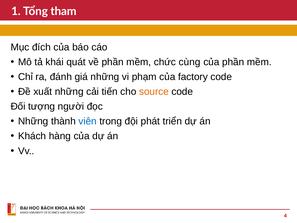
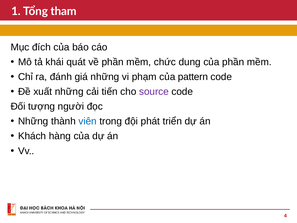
cùng: cùng -> dung (190, 62)
factory: factory -> pattern (193, 77)
source colour: orange -> purple (154, 92)
